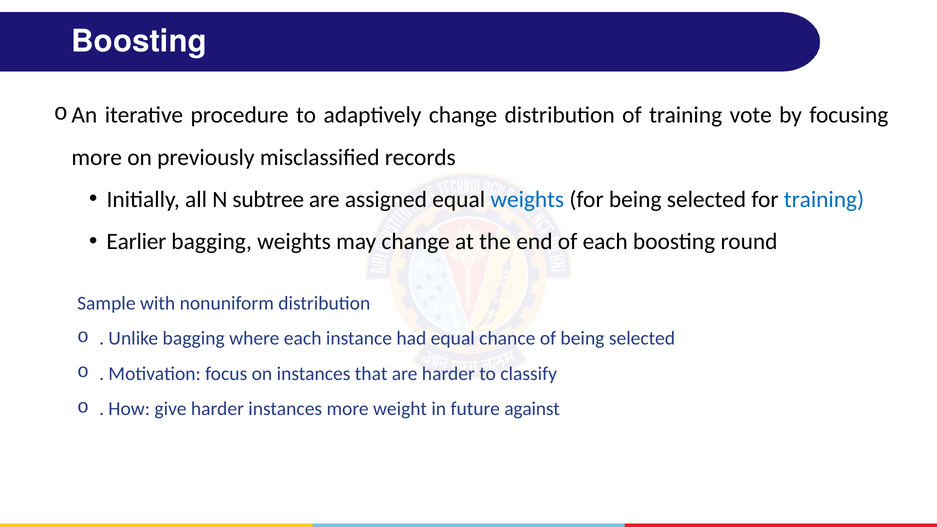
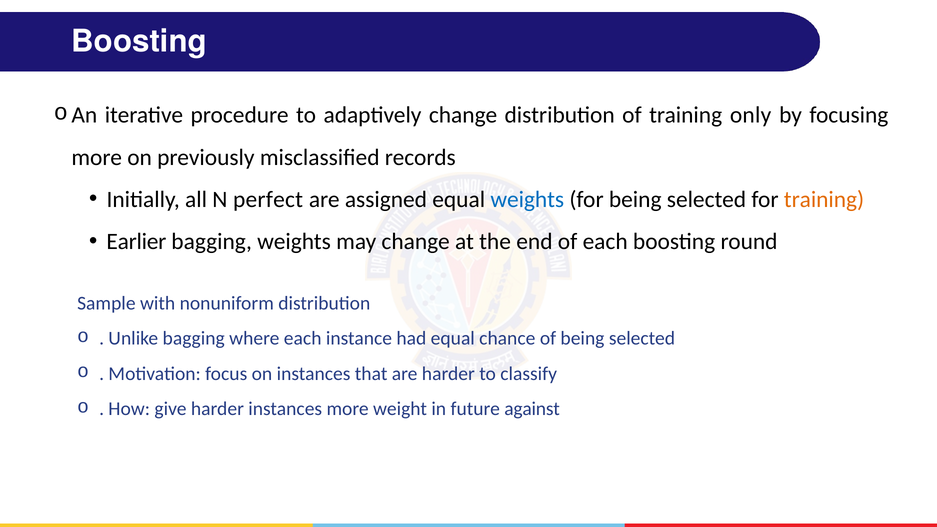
vote: vote -> only (751, 115)
subtree: subtree -> perfect (268, 200)
training colour: blue -> orange (824, 200)
